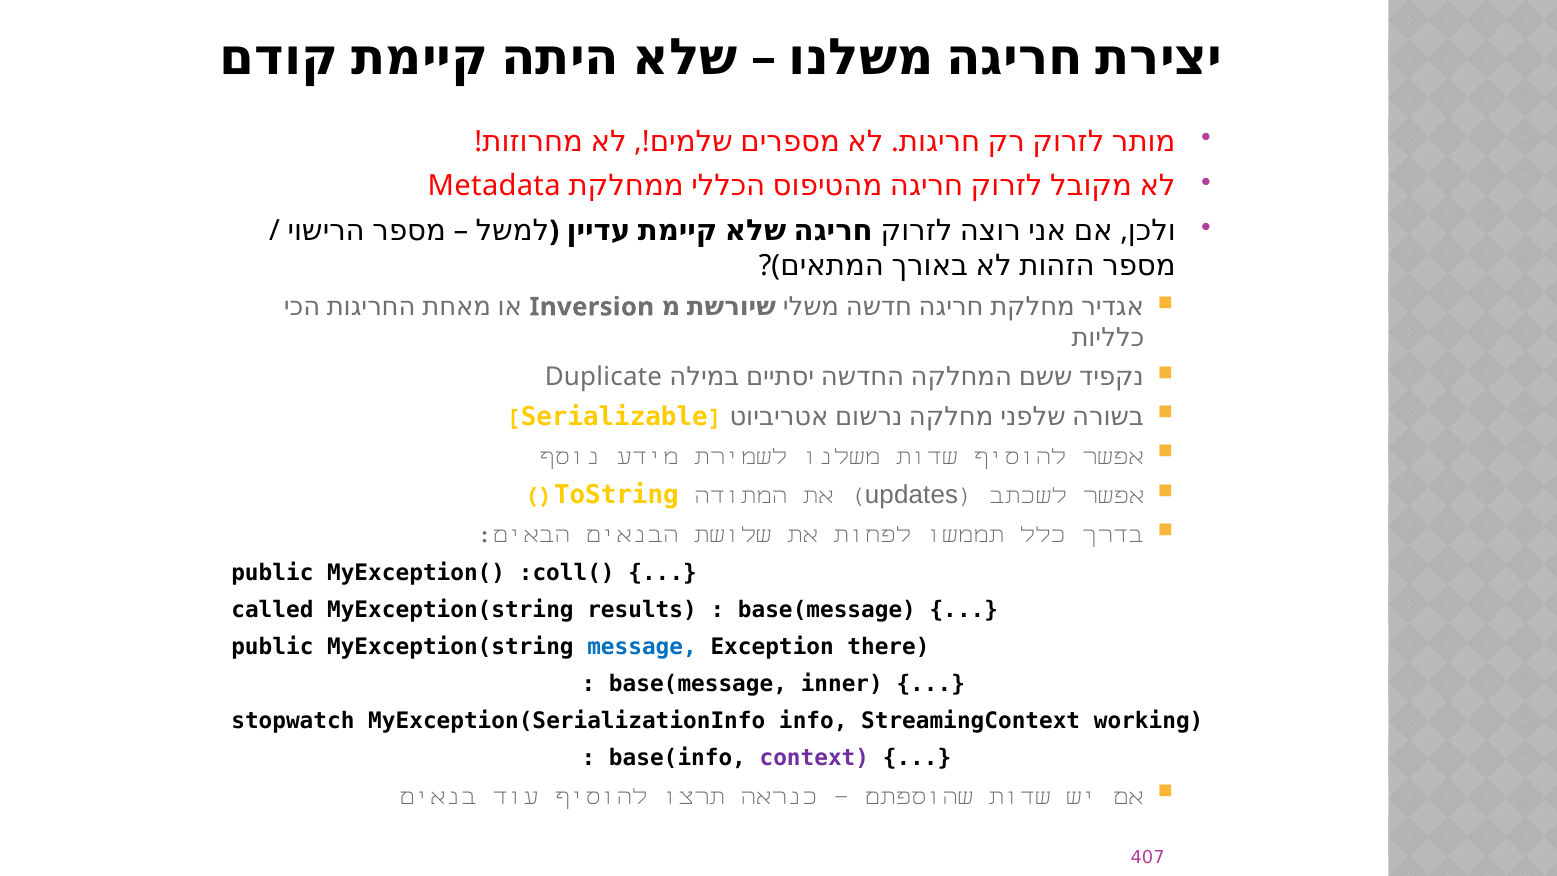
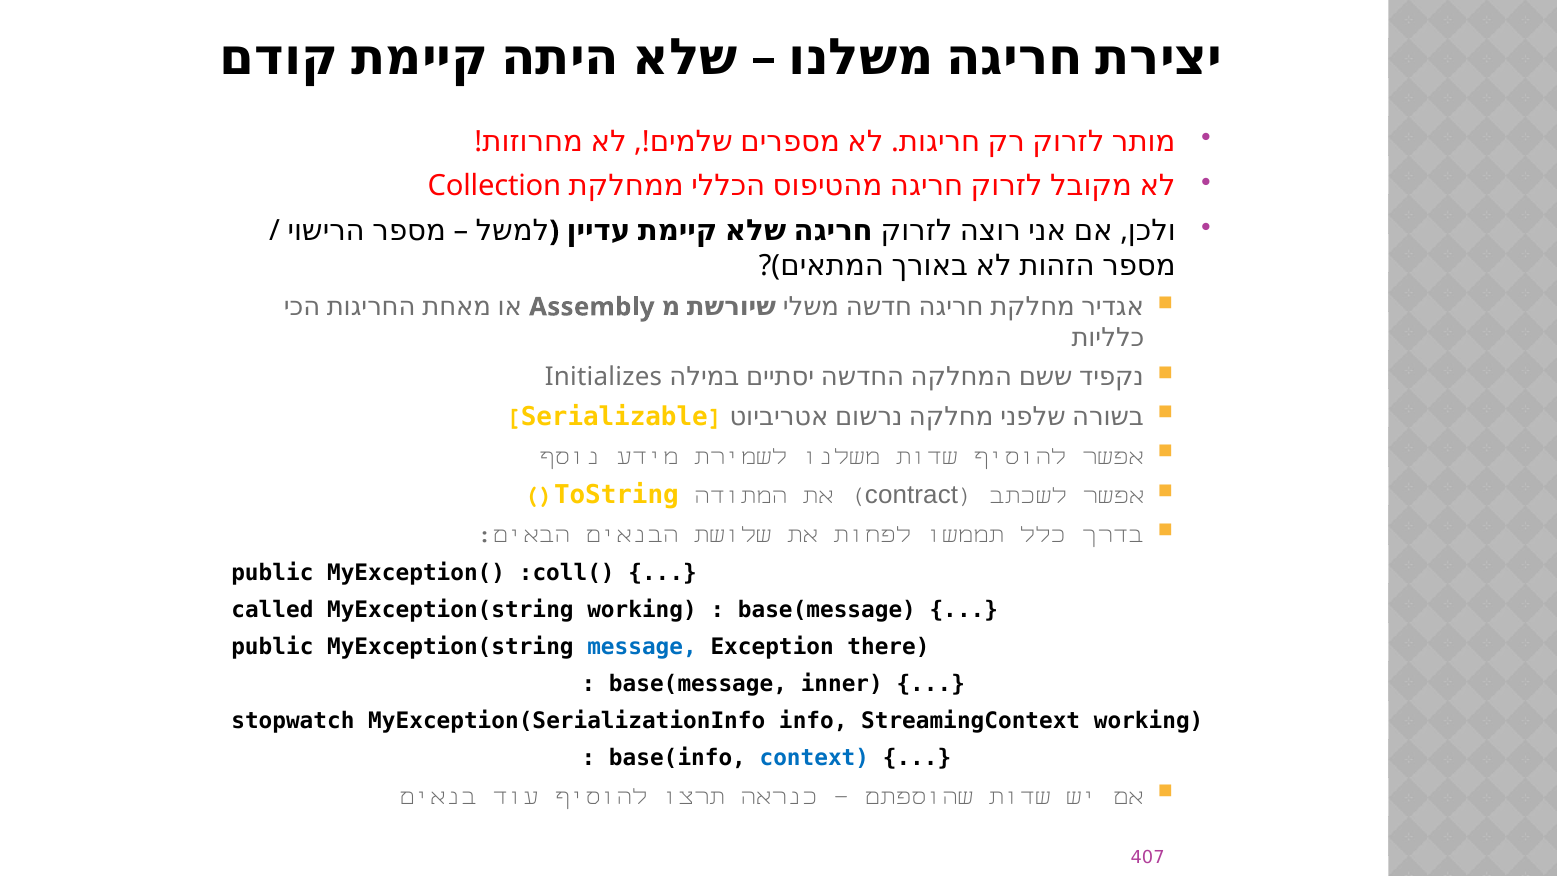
Metadata: Metadata -> Collection (494, 186)
Inversion: Inversion -> Assembly (592, 307)
Duplicate: Duplicate -> Initializes (603, 377)
updates: updates -> contract (911, 495)
MyException(string results: results -> working (642, 610)
context colour: purple -> blue (814, 758)
